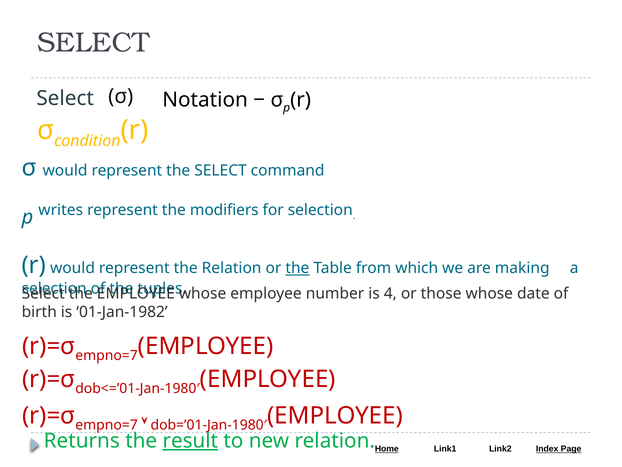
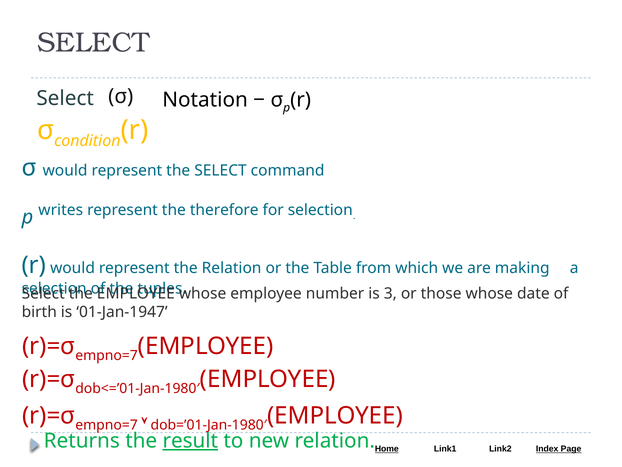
modifiers: modifiers -> therefore (224, 210)
the underline: present -> none (297, 268)
4: 4 -> 3 (390, 293)
01-Jan-1982: 01-Jan-1982 -> 01-Jan-1947 (122, 312)
